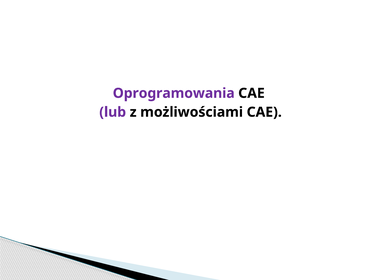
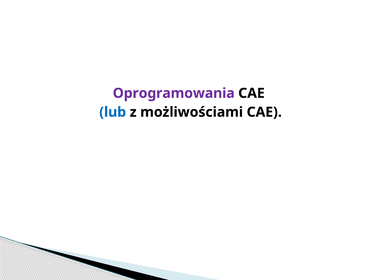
lub colour: purple -> blue (113, 112)
